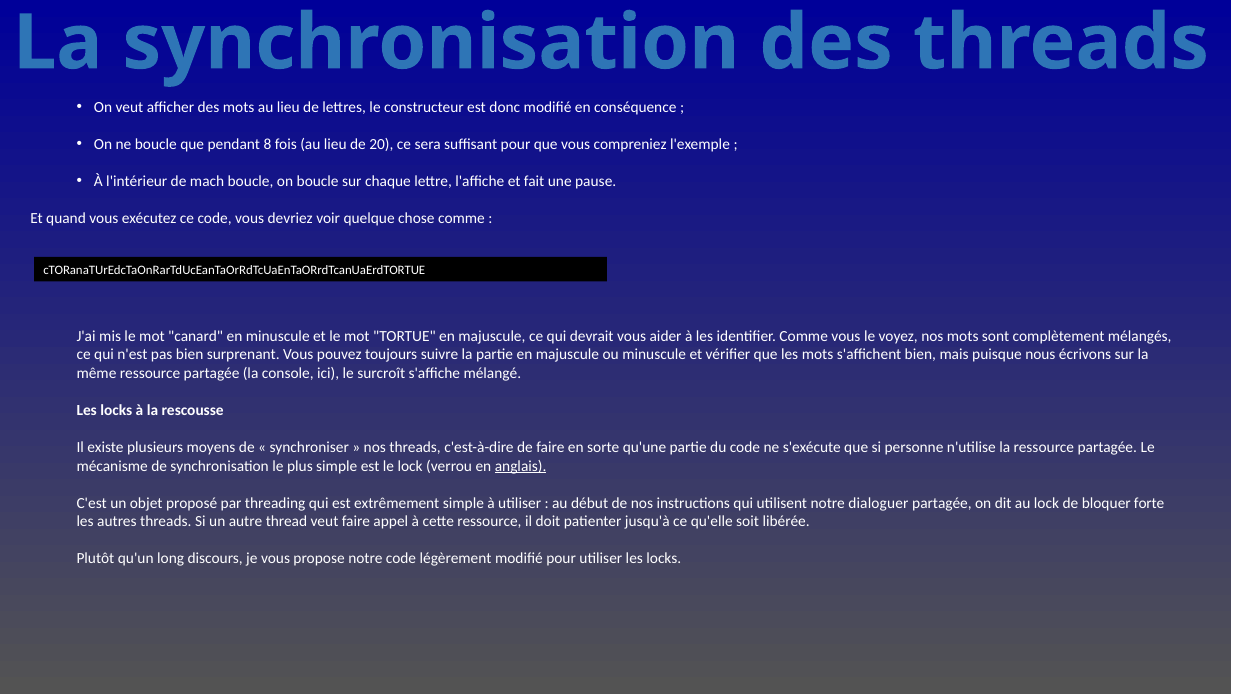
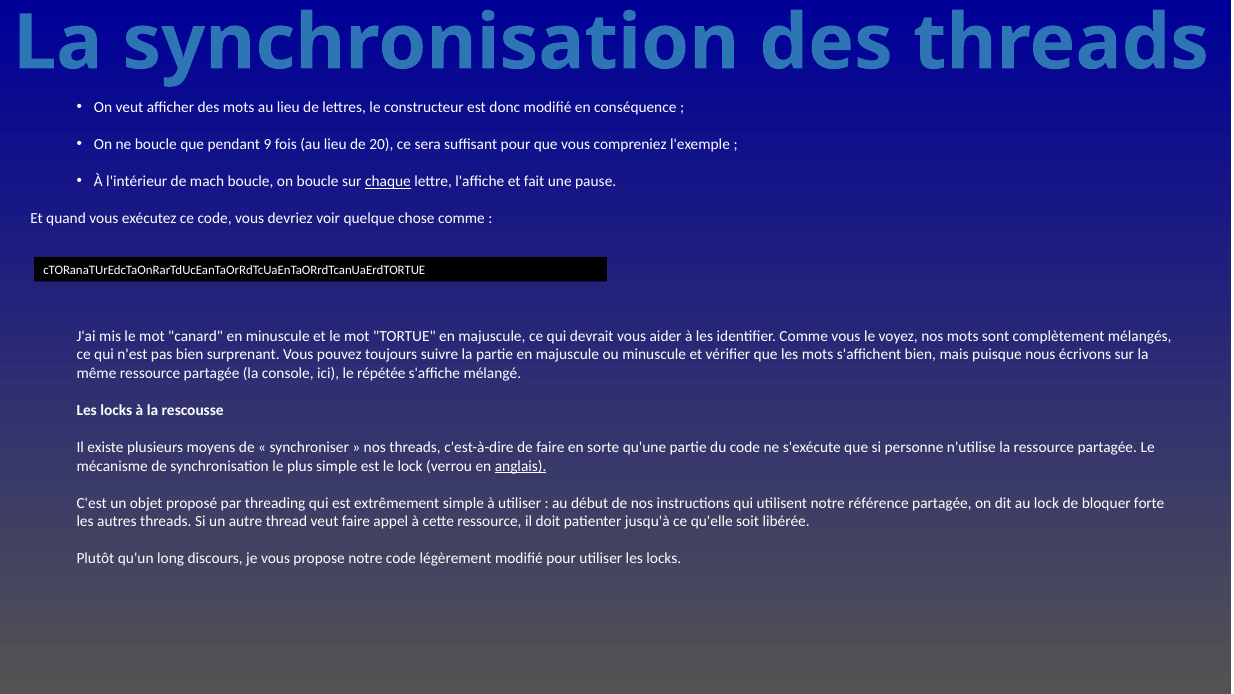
8: 8 -> 9 (267, 144)
chaque underline: none -> present (388, 181)
surcroît: surcroît -> répétée (381, 373)
dialoguer: dialoguer -> référence (879, 503)
